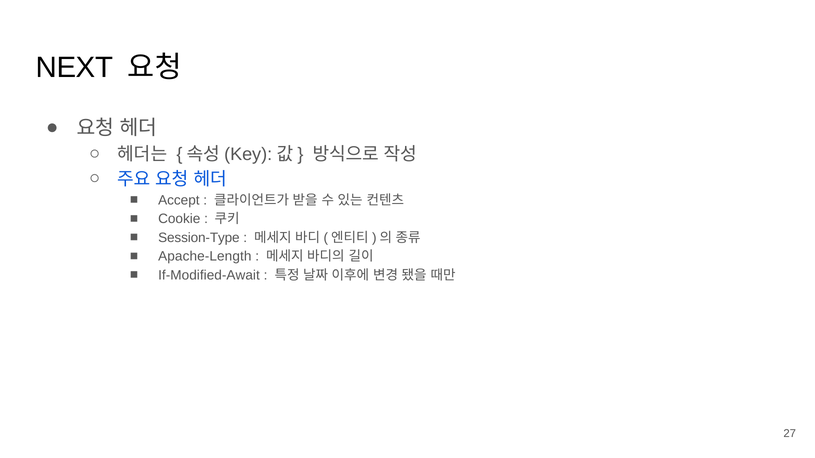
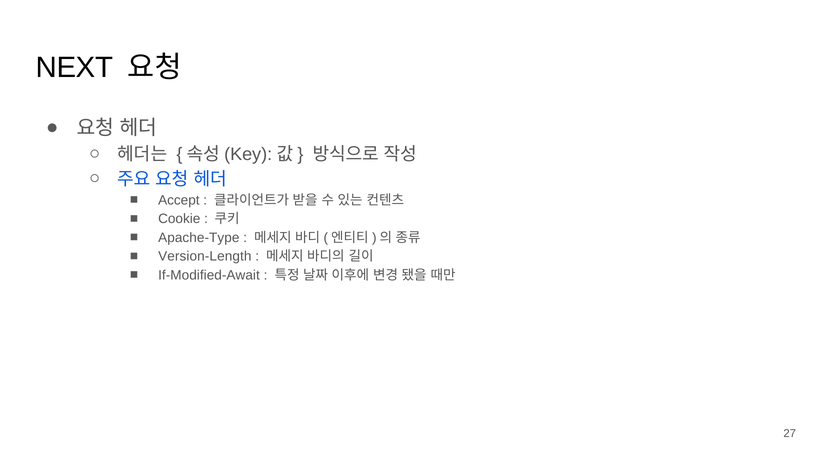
Session-Type: Session-Type -> Apache-Type (199, 238)
Apache-Length: Apache-Length -> Version-Length (205, 257)
